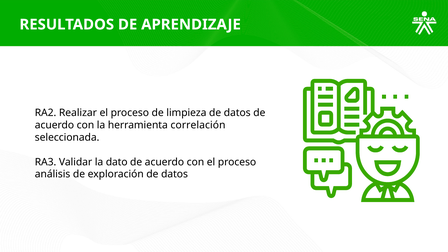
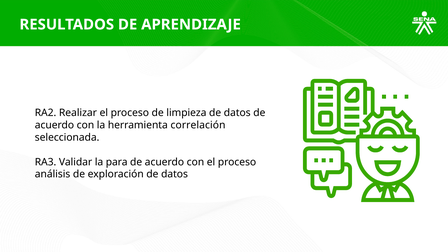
dato: dato -> para (117, 162)
